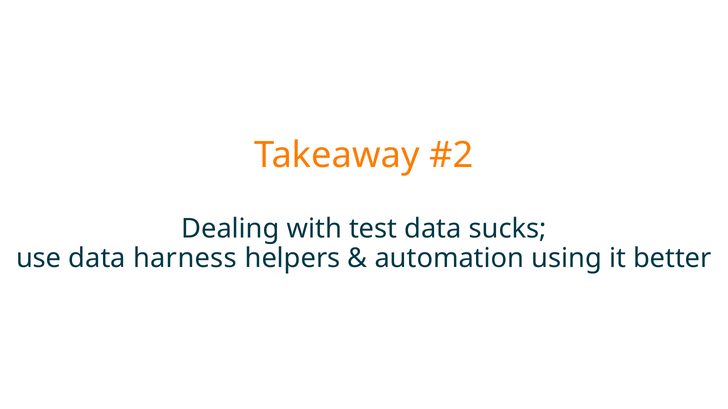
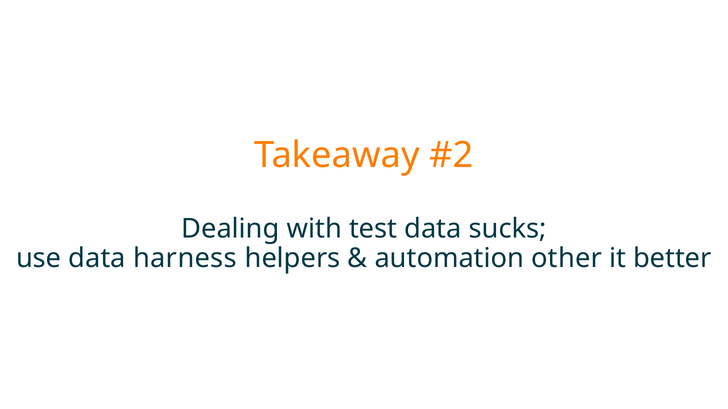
using: using -> other (567, 259)
